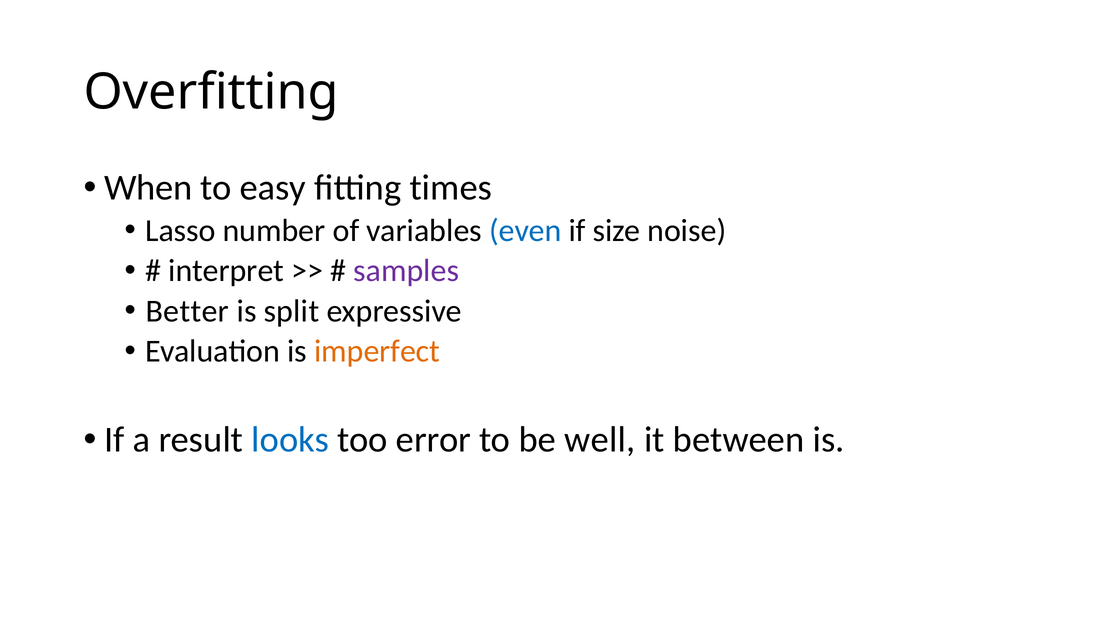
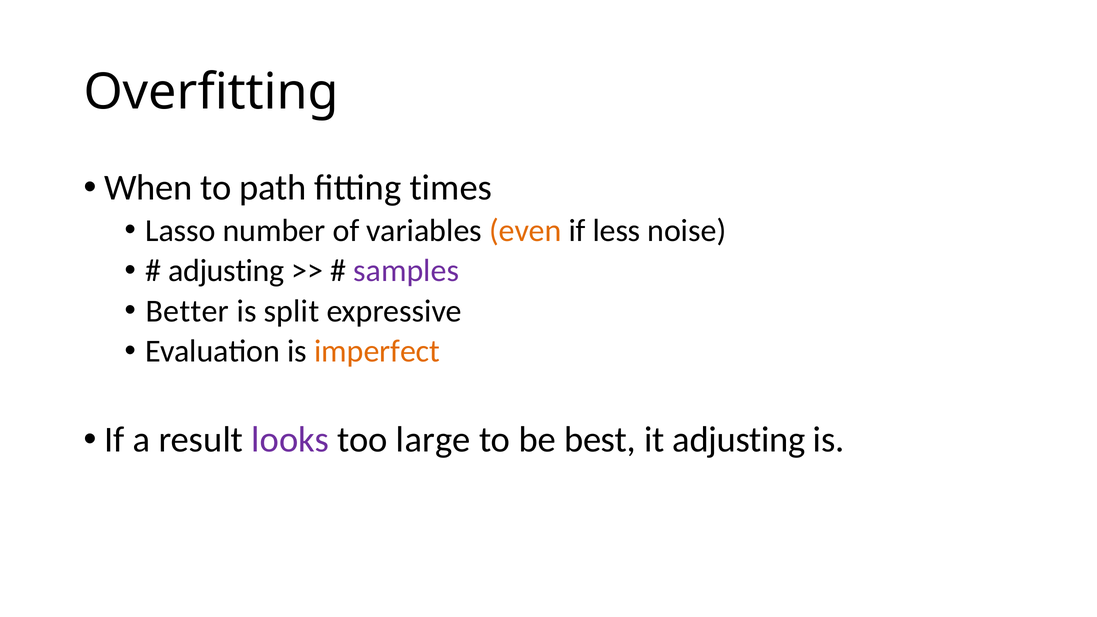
easy: easy -> path (273, 188)
even colour: blue -> orange (525, 231)
size: size -> less (617, 231)
interpret: interpret -> adjusting (226, 271)
looks colour: blue -> purple (290, 440)
error: error -> large (433, 440)
well: well -> best (600, 440)
it between: between -> adjusting (739, 440)
